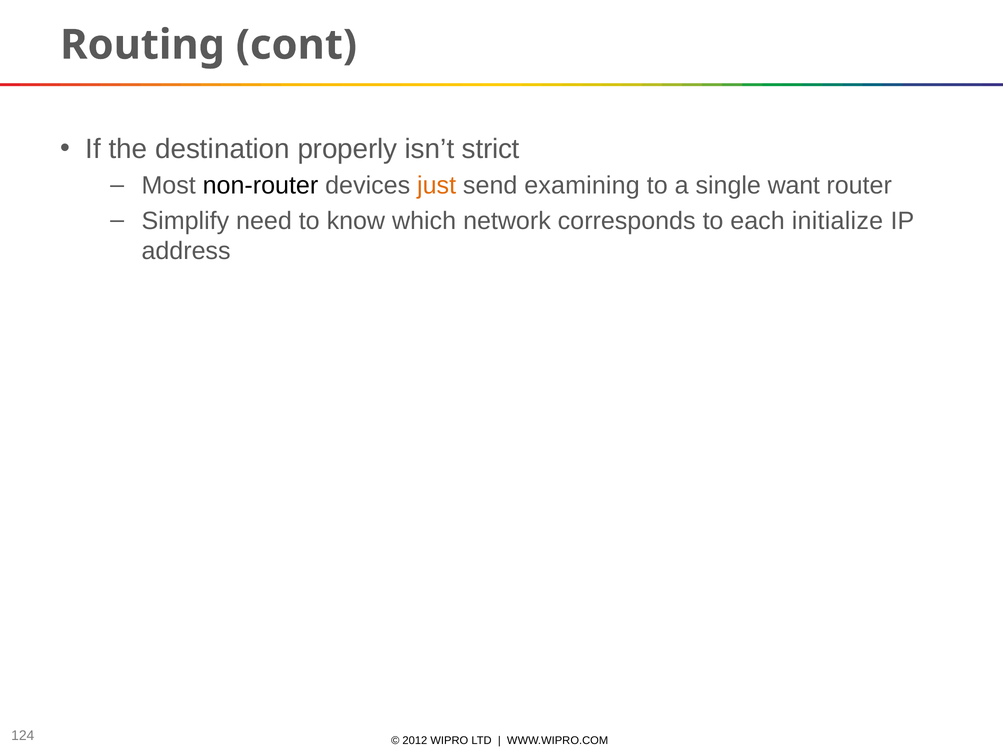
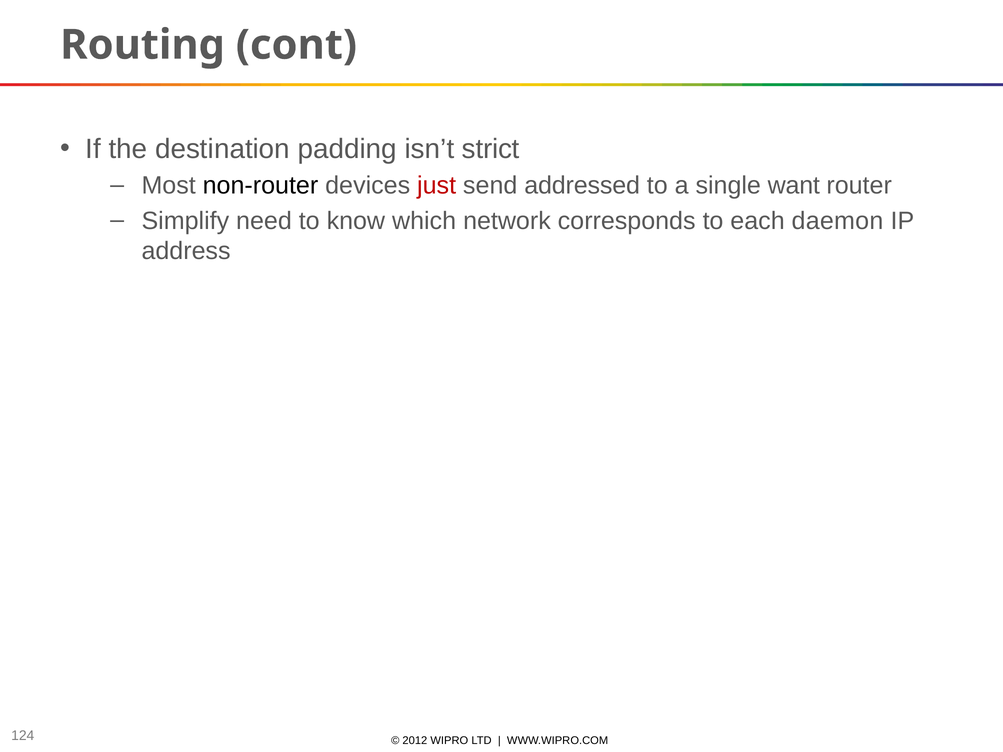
properly: properly -> padding (347, 149)
just colour: orange -> red (437, 186)
examining: examining -> addressed (582, 186)
initialize: initialize -> daemon (837, 221)
